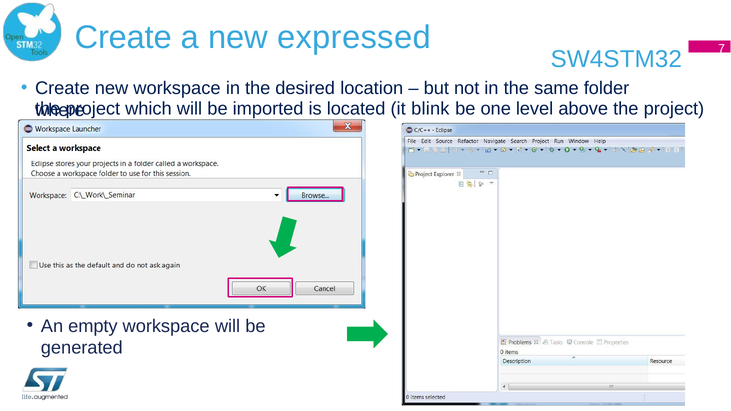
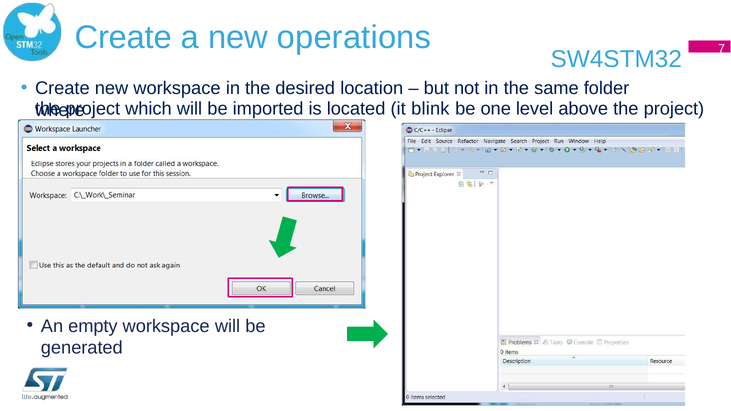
expressed: expressed -> operations (354, 37)
